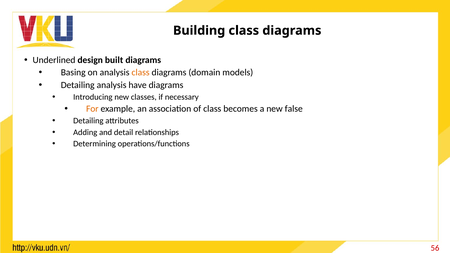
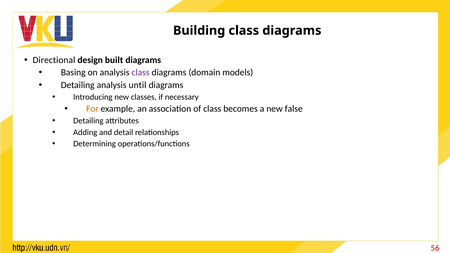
Underlined: Underlined -> Directional (54, 60)
class colour: orange -> purple (141, 73)
have: have -> until (137, 85)
